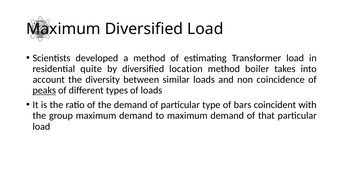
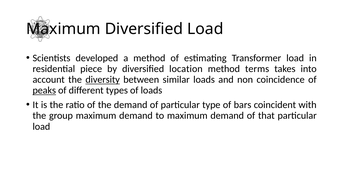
quite: quite -> piece (91, 69)
boiler: boiler -> terms (257, 69)
diversity underline: none -> present (103, 80)
